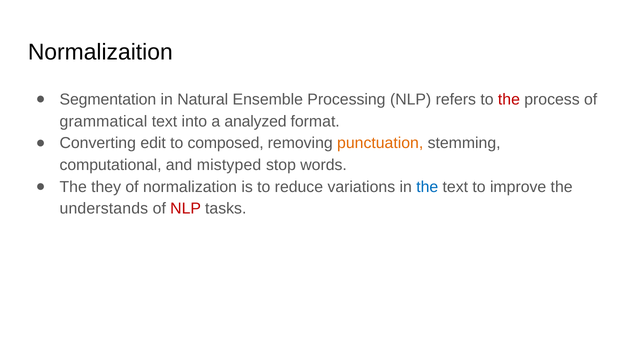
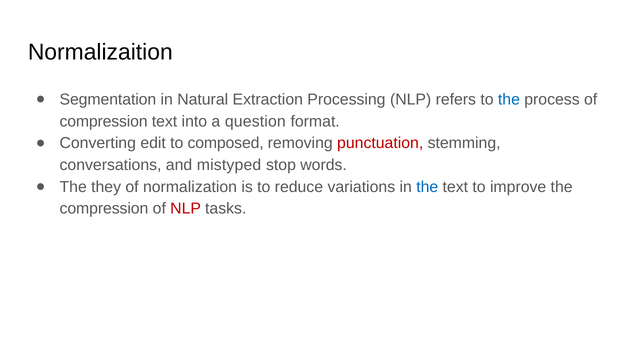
Ensemble: Ensemble -> Extraction (268, 100)
the colour: red -> blue (509, 100)
grammatical: grammatical -> compression (104, 121)
analyzed: analyzed -> question (255, 121)
punctuation colour: orange -> red (380, 143)
computational: computational -> conversations (111, 165)
understands: understands -> compression (104, 209)
